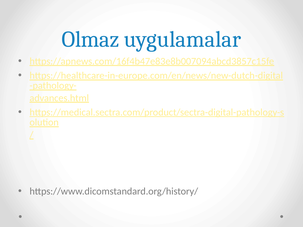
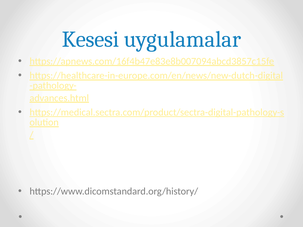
Olmaz: Olmaz -> Kesesi (90, 39)
